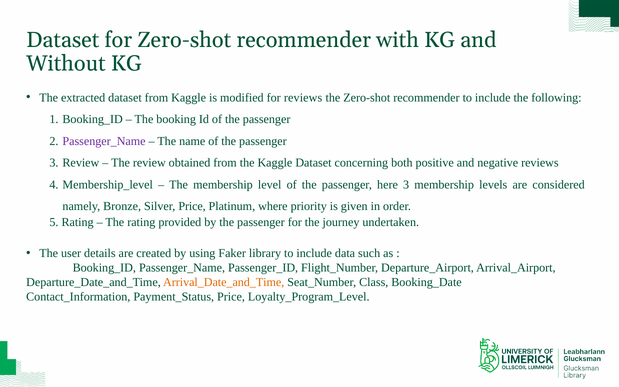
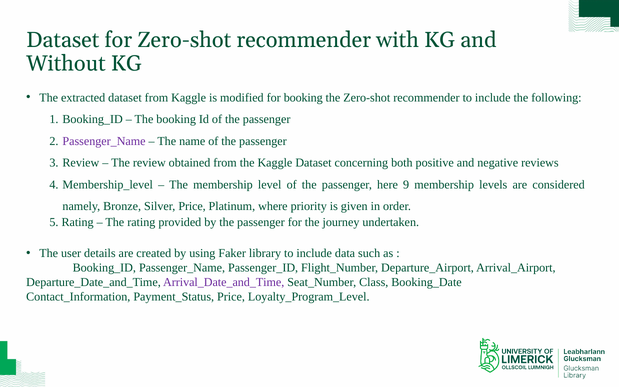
for reviews: reviews -> booking (303, 97)
here 3: 3 -> 9 (406, 184)
Arrival_Date_and_Time colour: orange -> purple (224, 282)
